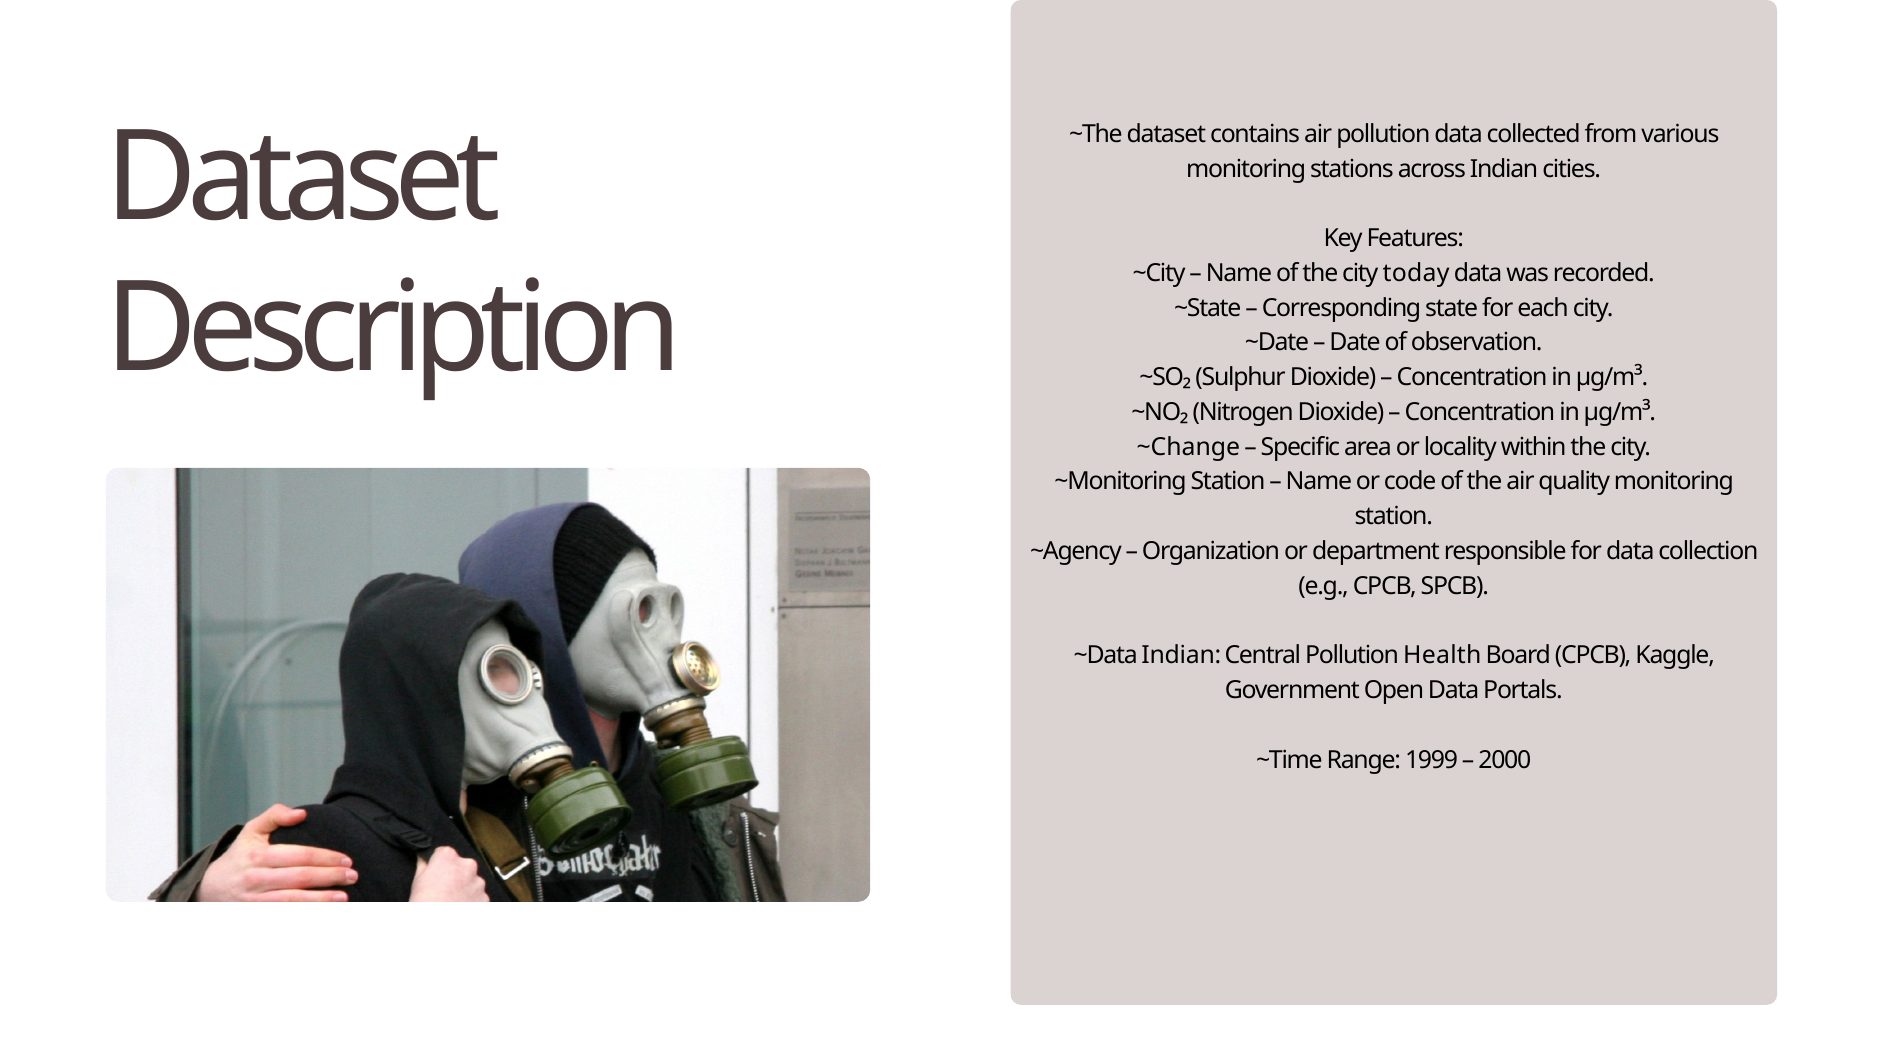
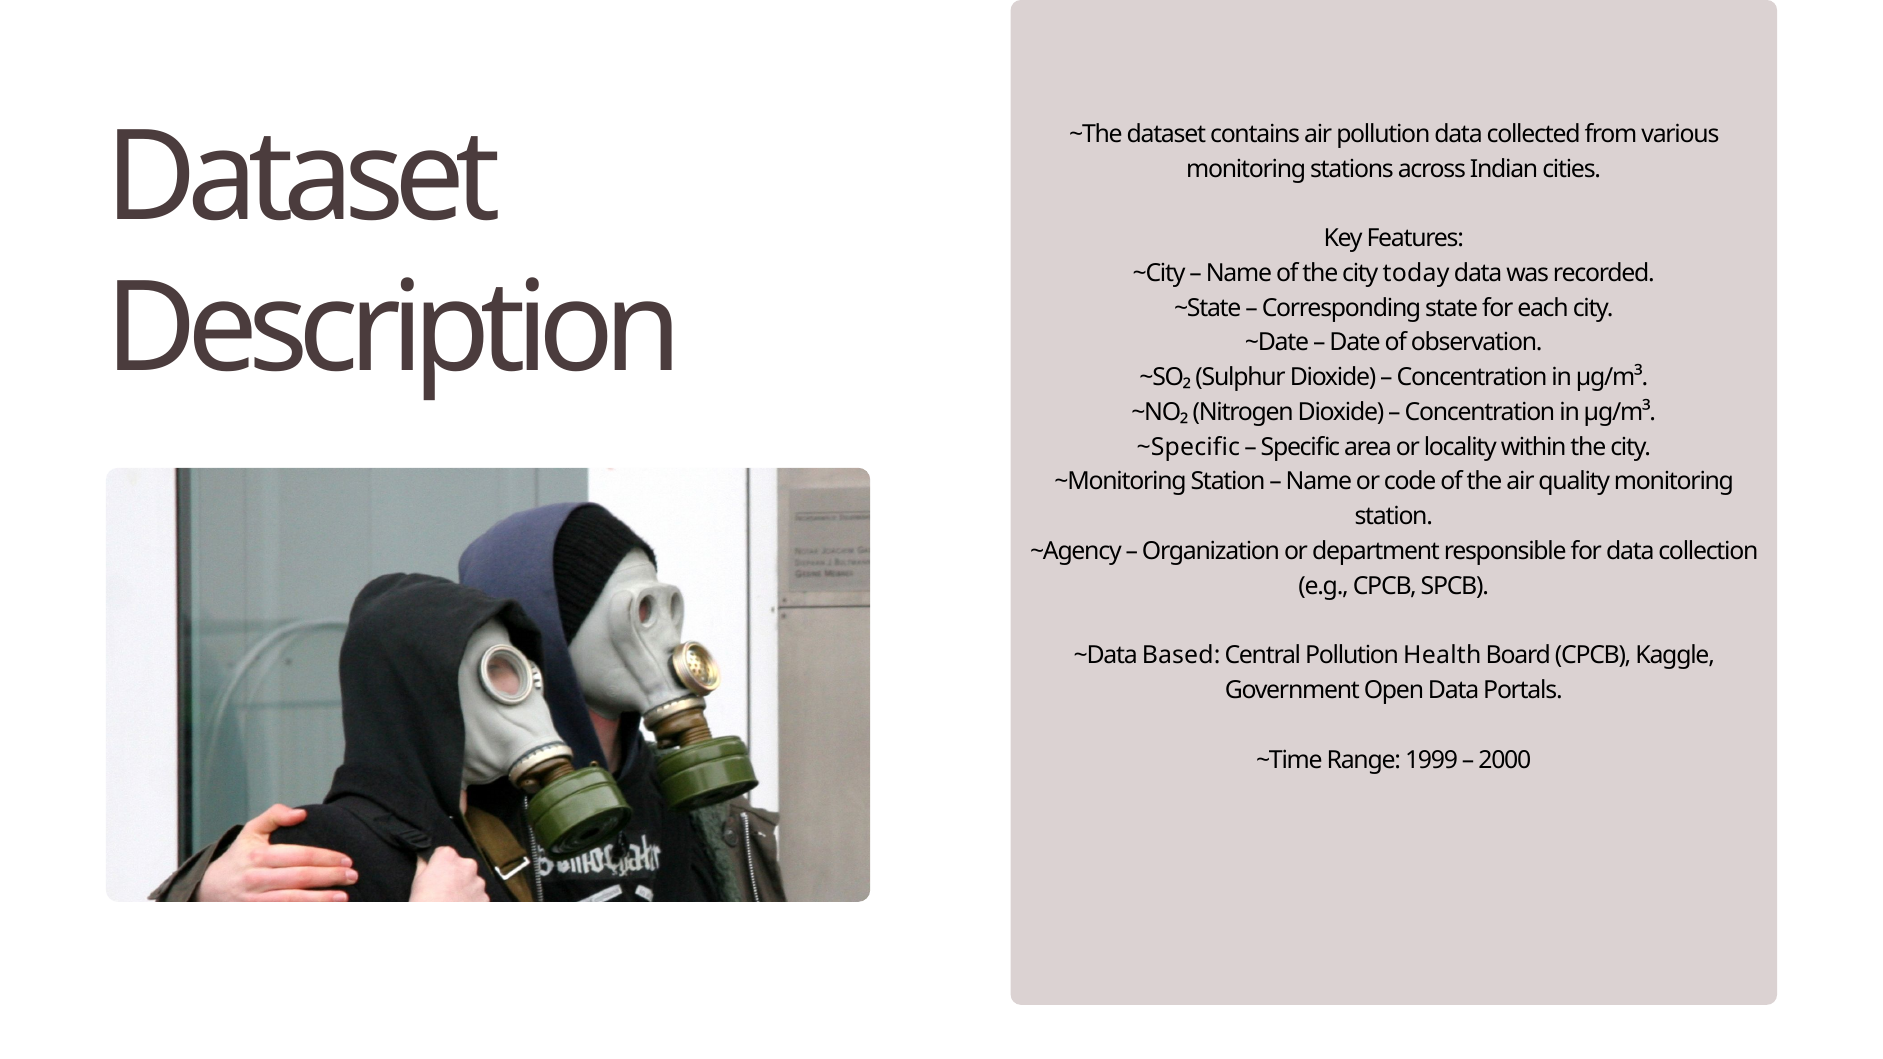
~Change: ~Change -> ~Specific (1188, 447)
~Data Indian: Indian -> Based (1181, 656)
